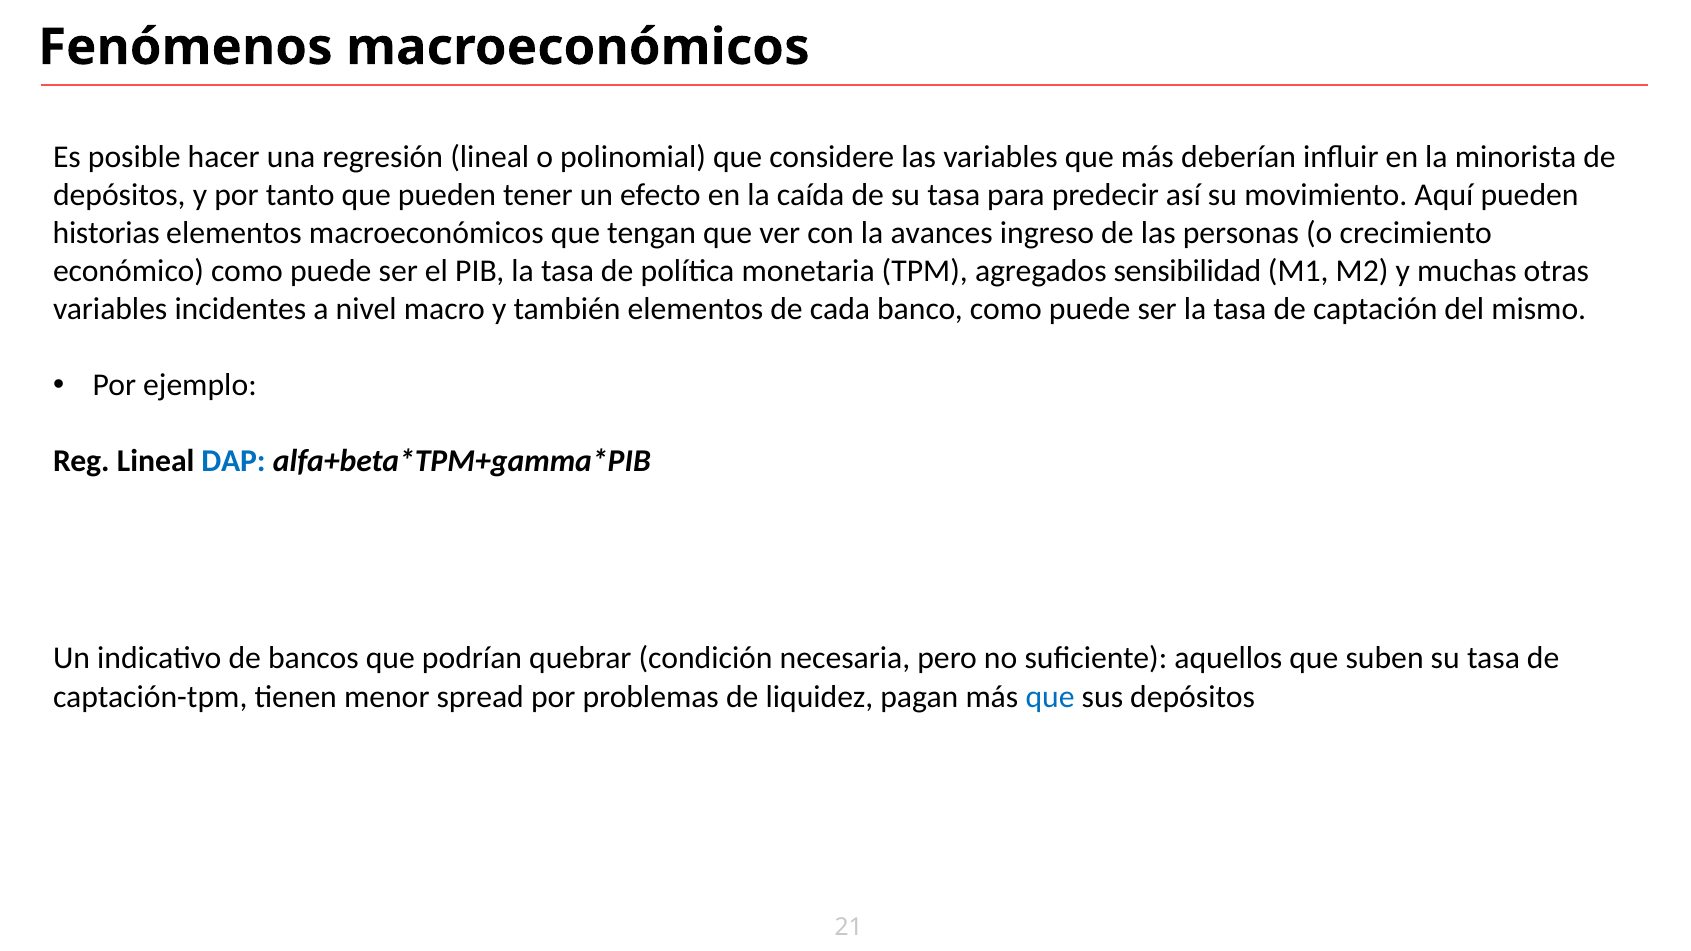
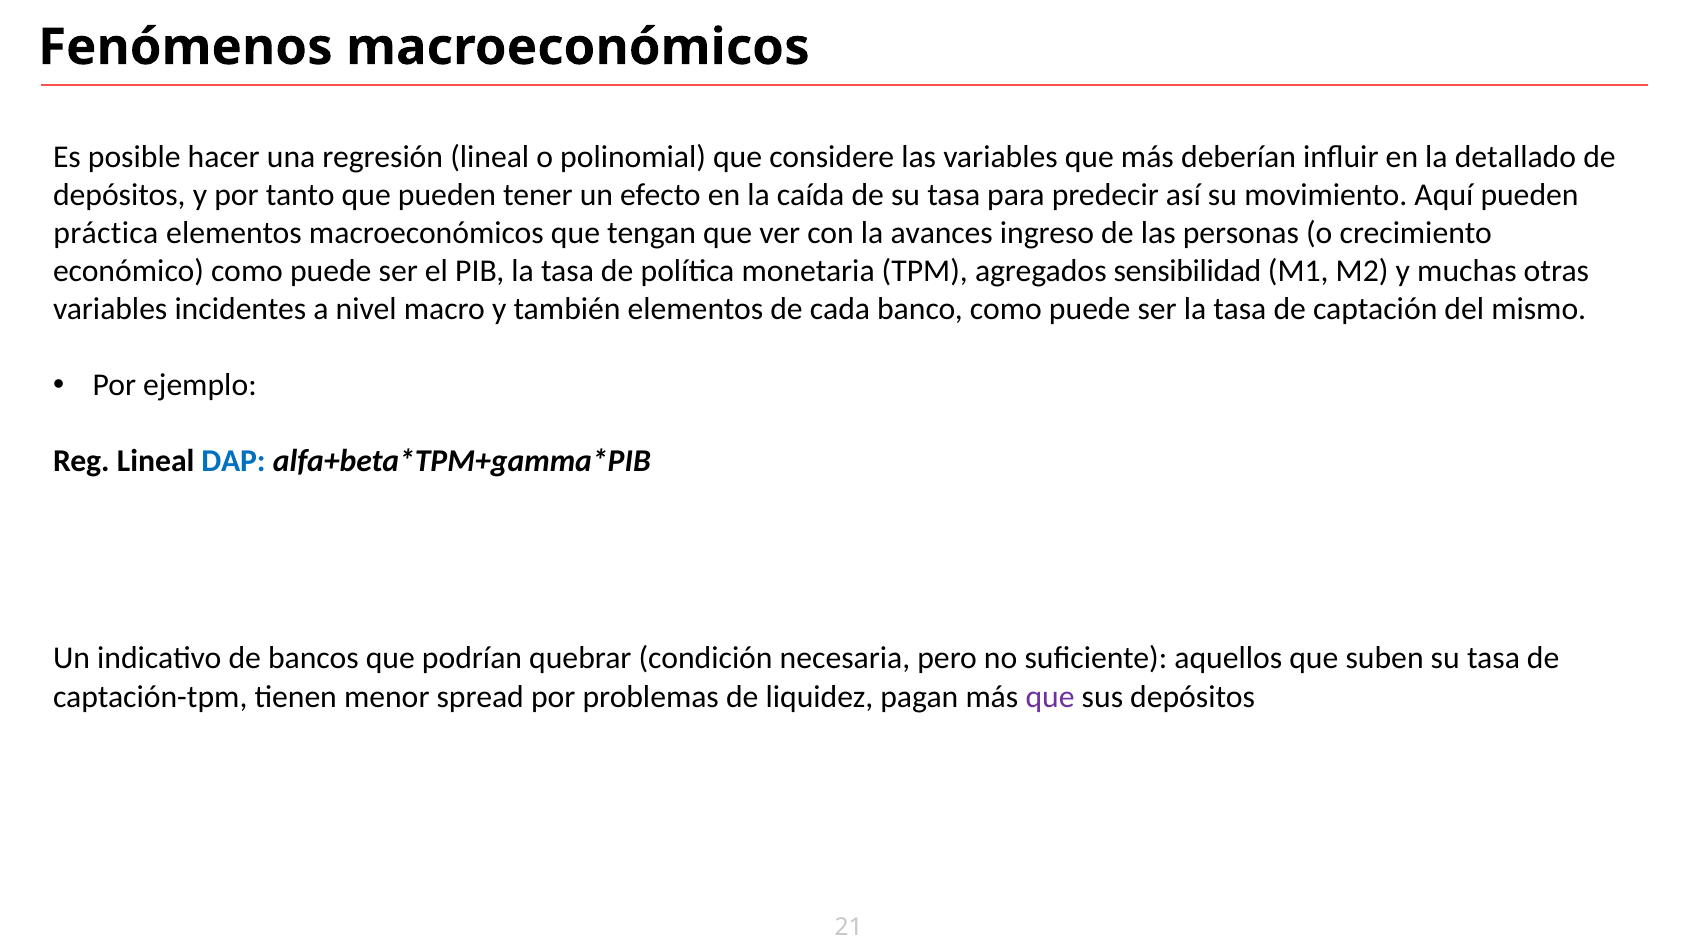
minorista: minorista -> detallado (1515, 157)
historias: historias -> práctica (106, 233)
que colour: blue -> purple (1050, 697)
